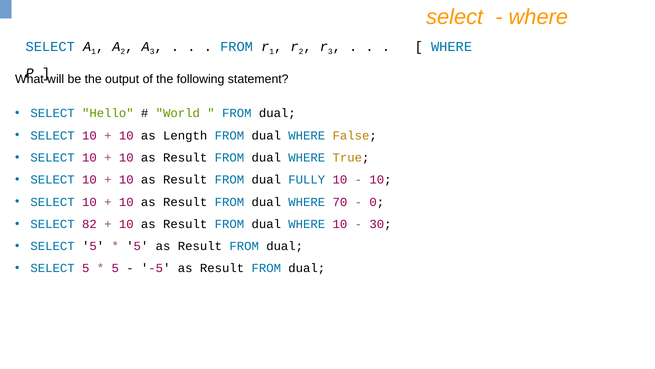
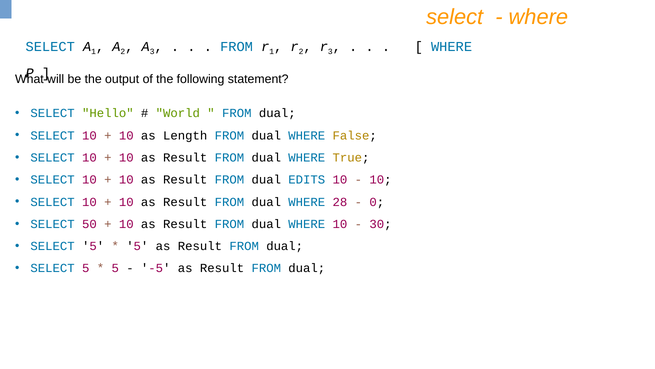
FULLY: FULLY -> EDITS (307, 180)
70: 70 -> 28 (340, 202)
82: 82 -> 50 (89, 224)
